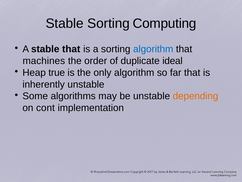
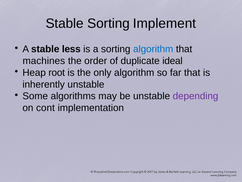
Computing: Computing -> Implement (164, 23)
stable that: that -> less (71, 49)
true: true -> root (57, 72)
depending colour: orange -> purple (196, 96)
